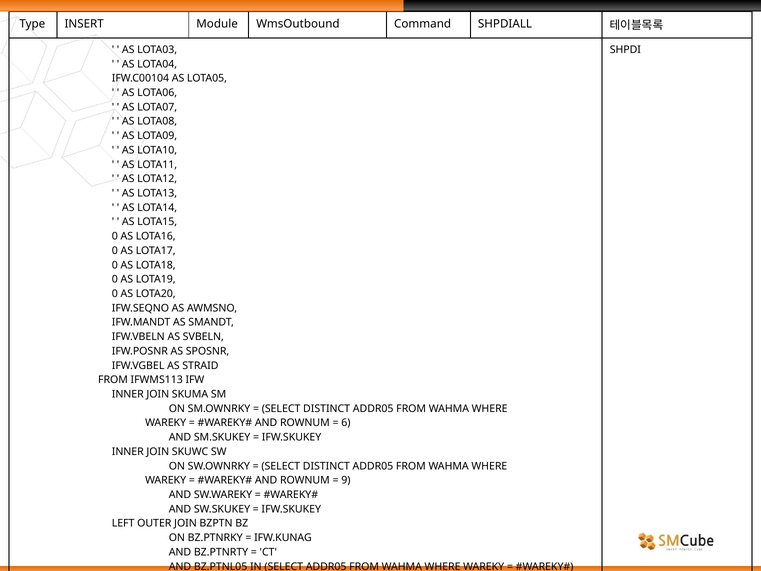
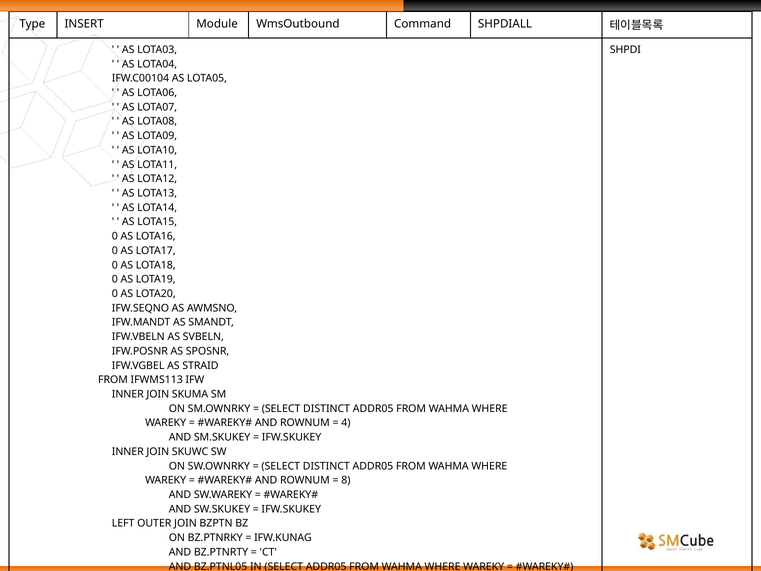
6: 6 -> 4 (346, 423)
9: 9 -> 8 (346, 480)
